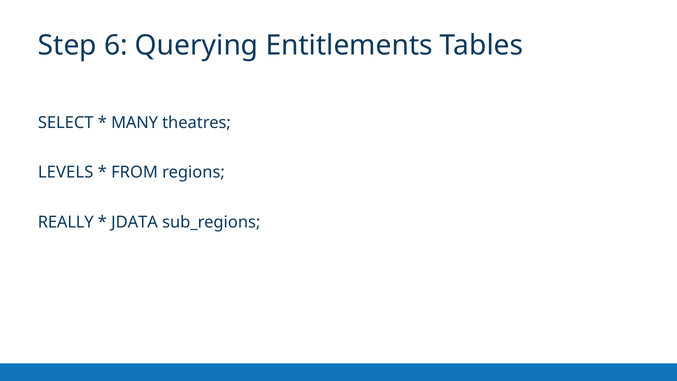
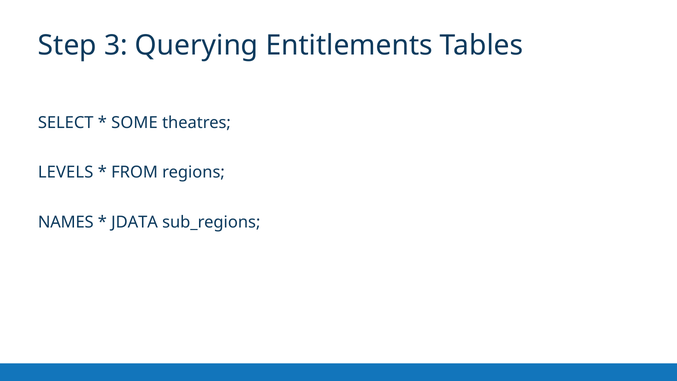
6: 6 -> 3 (116, 45)
MANY: MANY -> SOME (134, 123)
REALLY: REALLY -> NAMES (66, 222)
